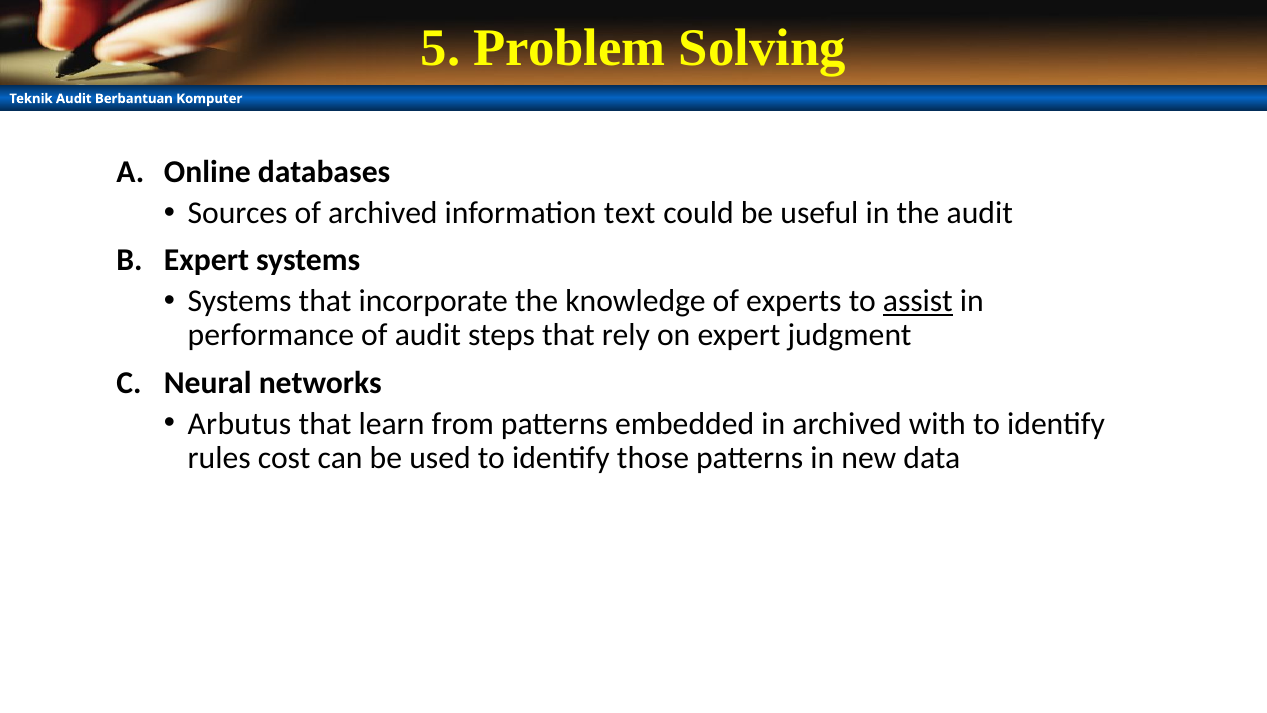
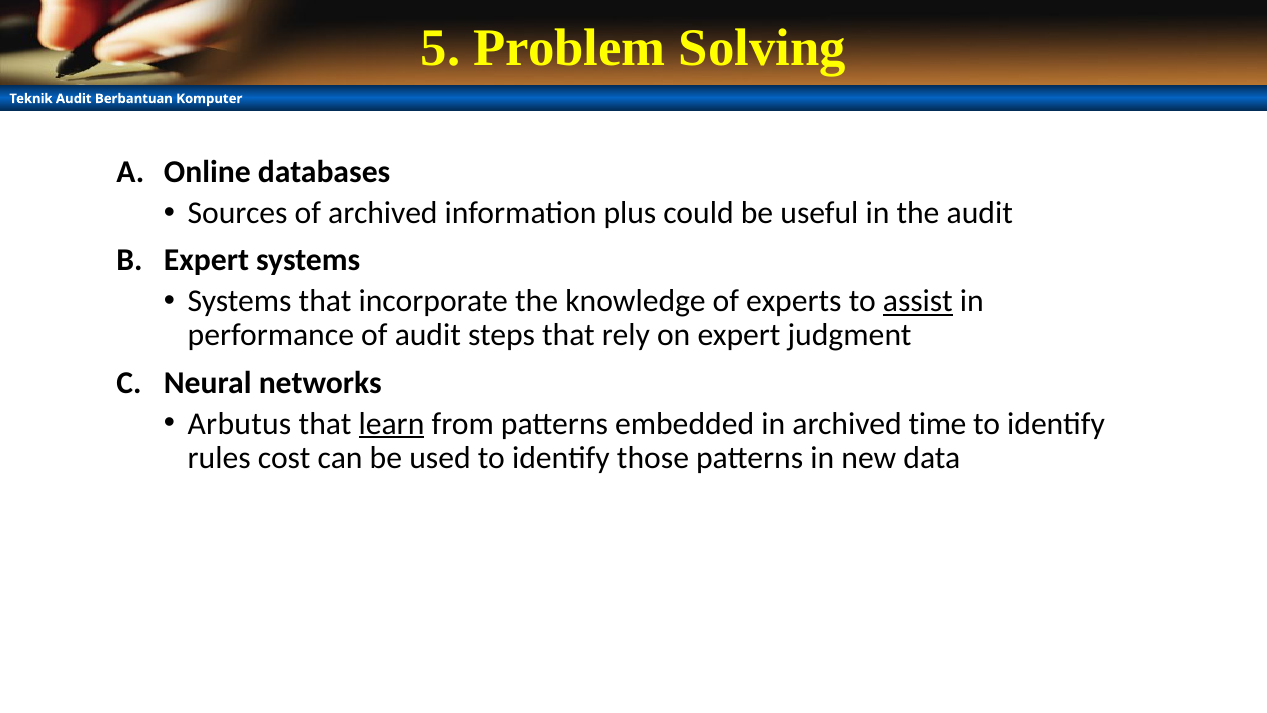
text: text -> plus (630, 213)
learn underline: none -> present (391, 423)
with: with -> time (938, 423)
